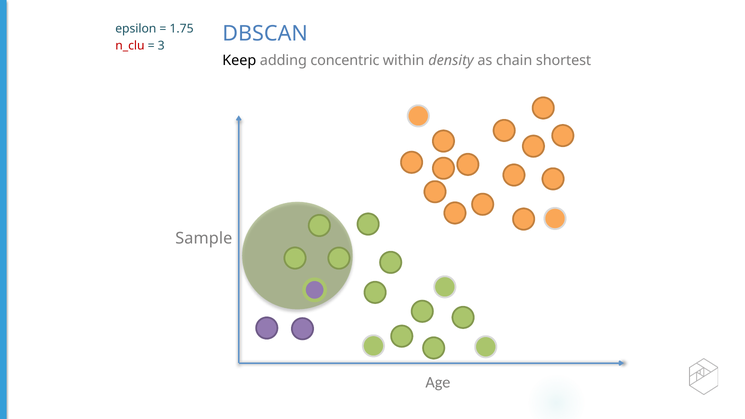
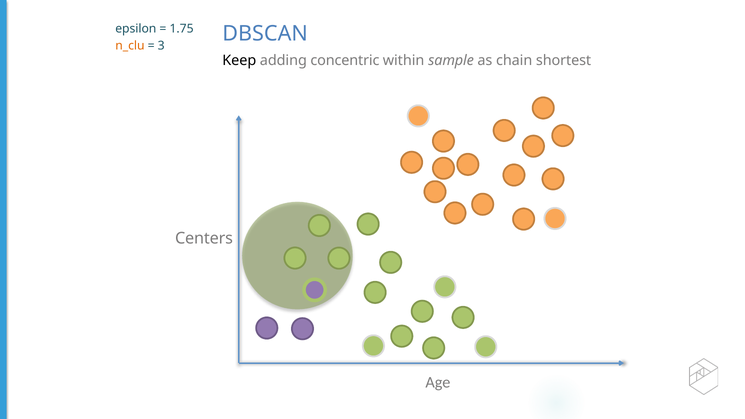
n_clu colour: red -> orange (130, 46)
density: density -> sample (451, 61)
Sample: Sample -> Centers (204, 238)
